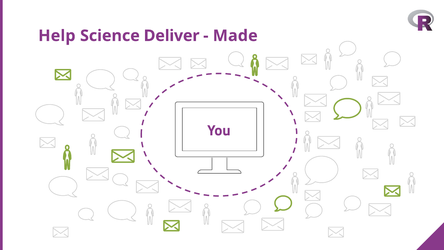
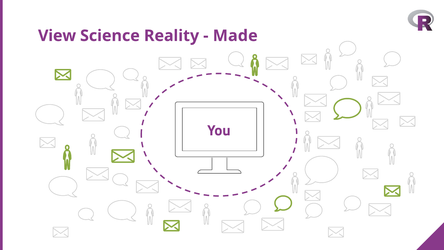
Help: Help -> View (57, 36)
Deliver: Deliver -> Reality (172, 36)
